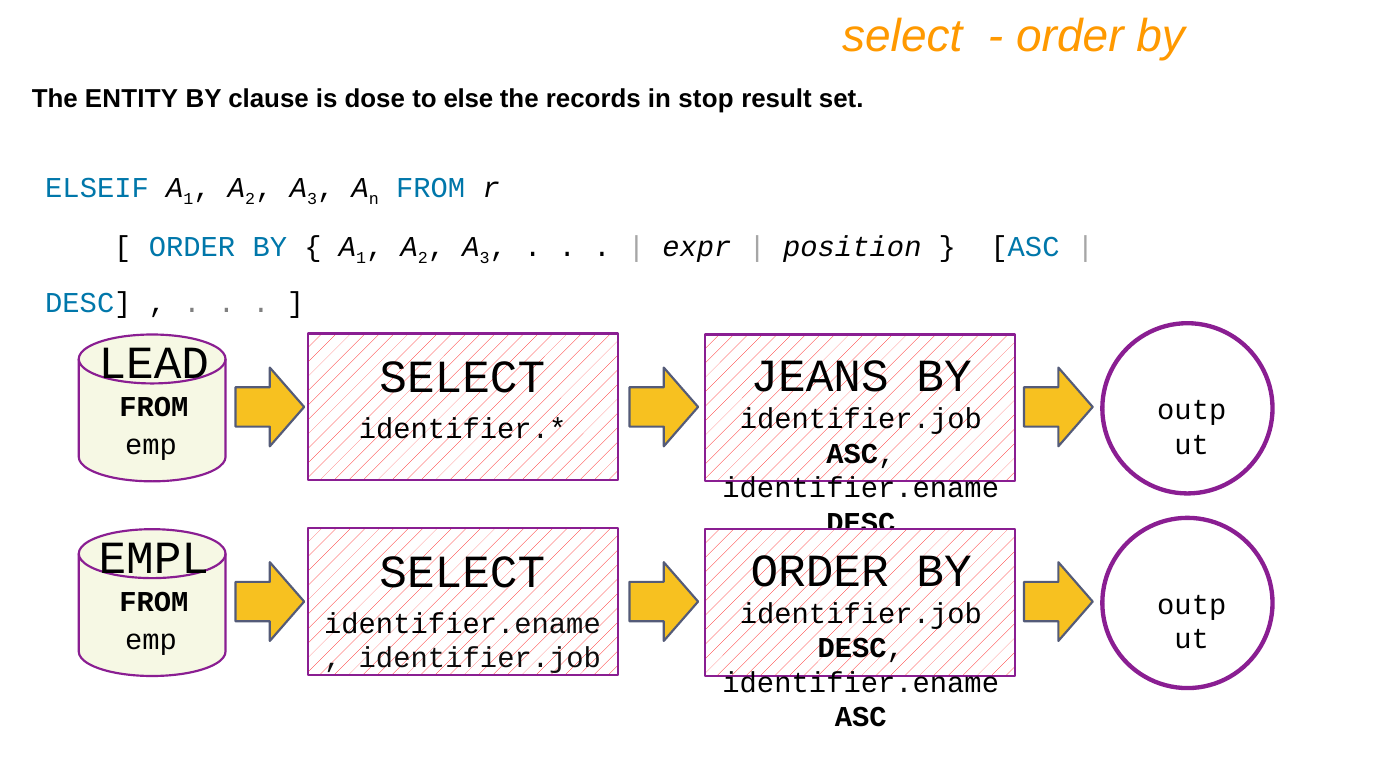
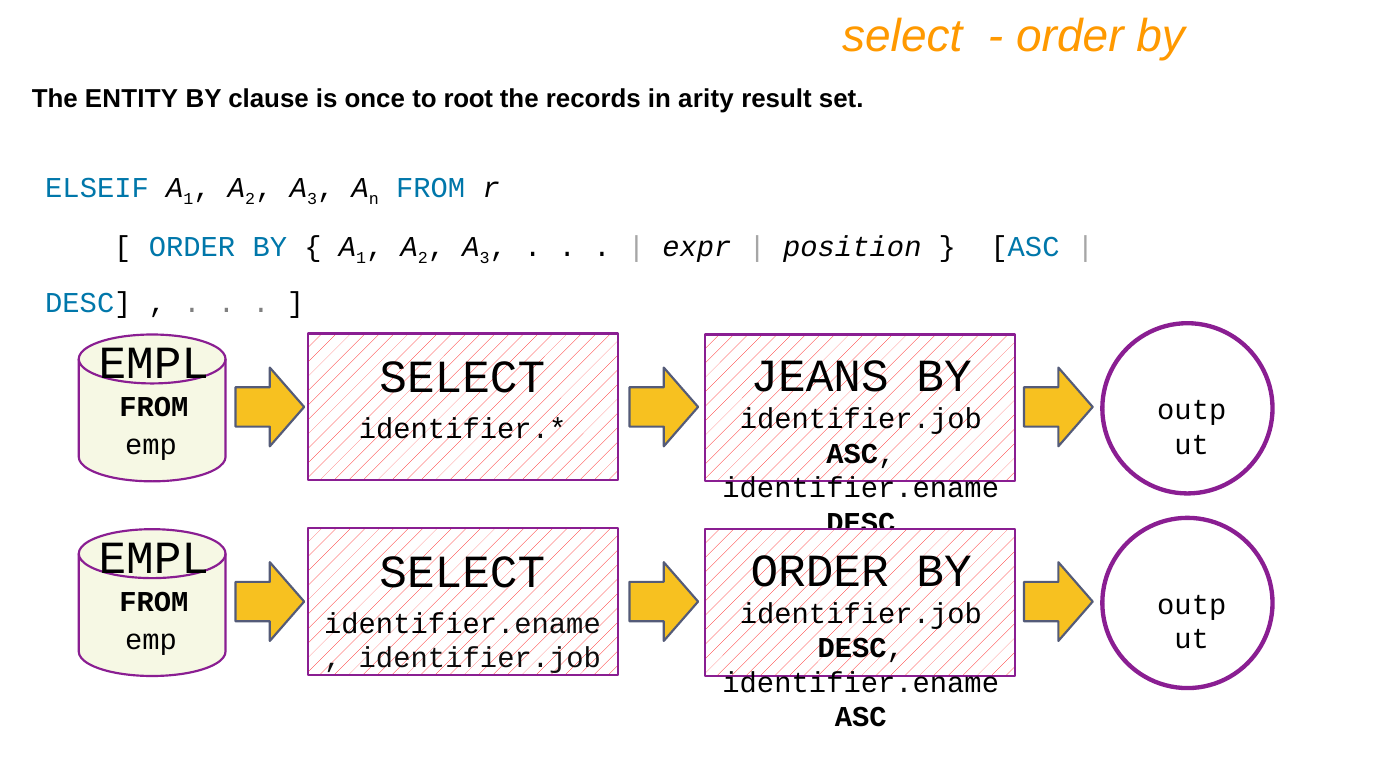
dose: dose -> once (375, 99)
else: else -> root (468, 99)
stop: stop -> arity (706, 99)
LEAD: LEAD -> EMPL (154, 363)
